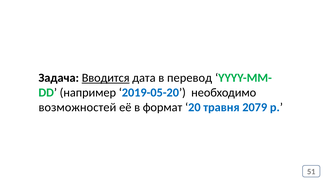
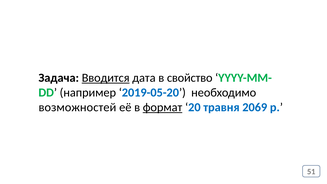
перевод: перевод -> свойство (190, 78)
формат underline: none -> present (163, 107)
2079: 2079 -> 2069 (255, 107)
